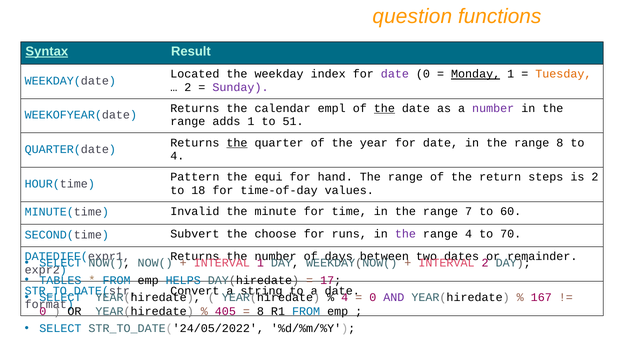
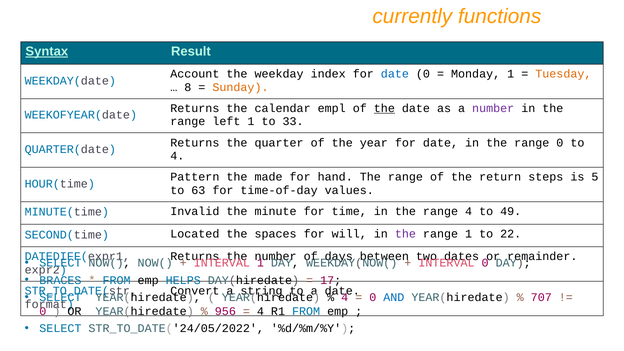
question: question -> currently (412, 16)
Located: Located -> Account (195, 74)
date colour: purple -> blue (395, 74)
Monday underline: present -> none (476, 74)
2: 2 -> 8 (188, 87)
Sunday colour: purple -> orange (240, 87)
adds: adds -> left (226, 122)
51: 51 -> 33 (293, 122)
the underline: present -> none (237, 143)
range 8: 8 -> 0 (560, 143)
equi: equi -> made (269, 177)
is 2: 2 -> 5 (595, 177)
18: 18 -> 63 (198, 190)
range 7: 7 -> 4 (469, 211)
60: 60 -> 49 (511, 211)
Subvert: Subvert -> Located (195, 234)
choose: choose -> spaces (276, 234)
runs: runs -> will (349, 234)
range 4: 4 -> 1 (469, 234)
70: 70 -> 22 (511, 234)
2: 2 -> 0 (485, 263)
TABLES: TABLES -> BRACES (60, 280)
AND colour: purple -> blue (394, 297)
167: 167 -> 707 (541, 297)
405: 405 -> 956 (225, 311)
8: 8 -> 4 (260, 311)
